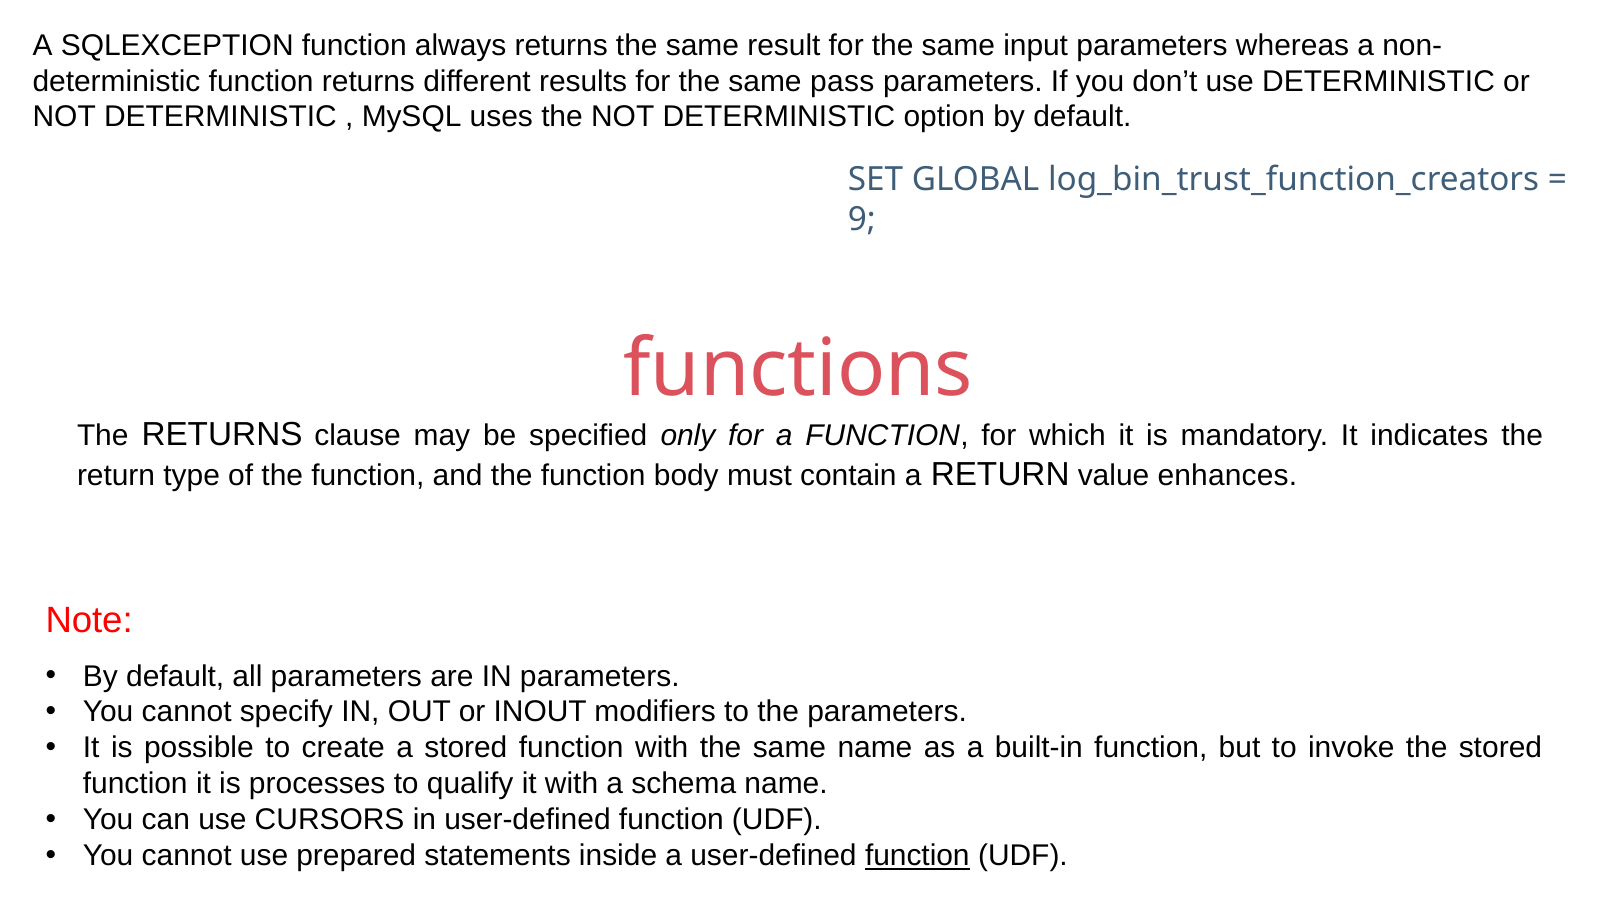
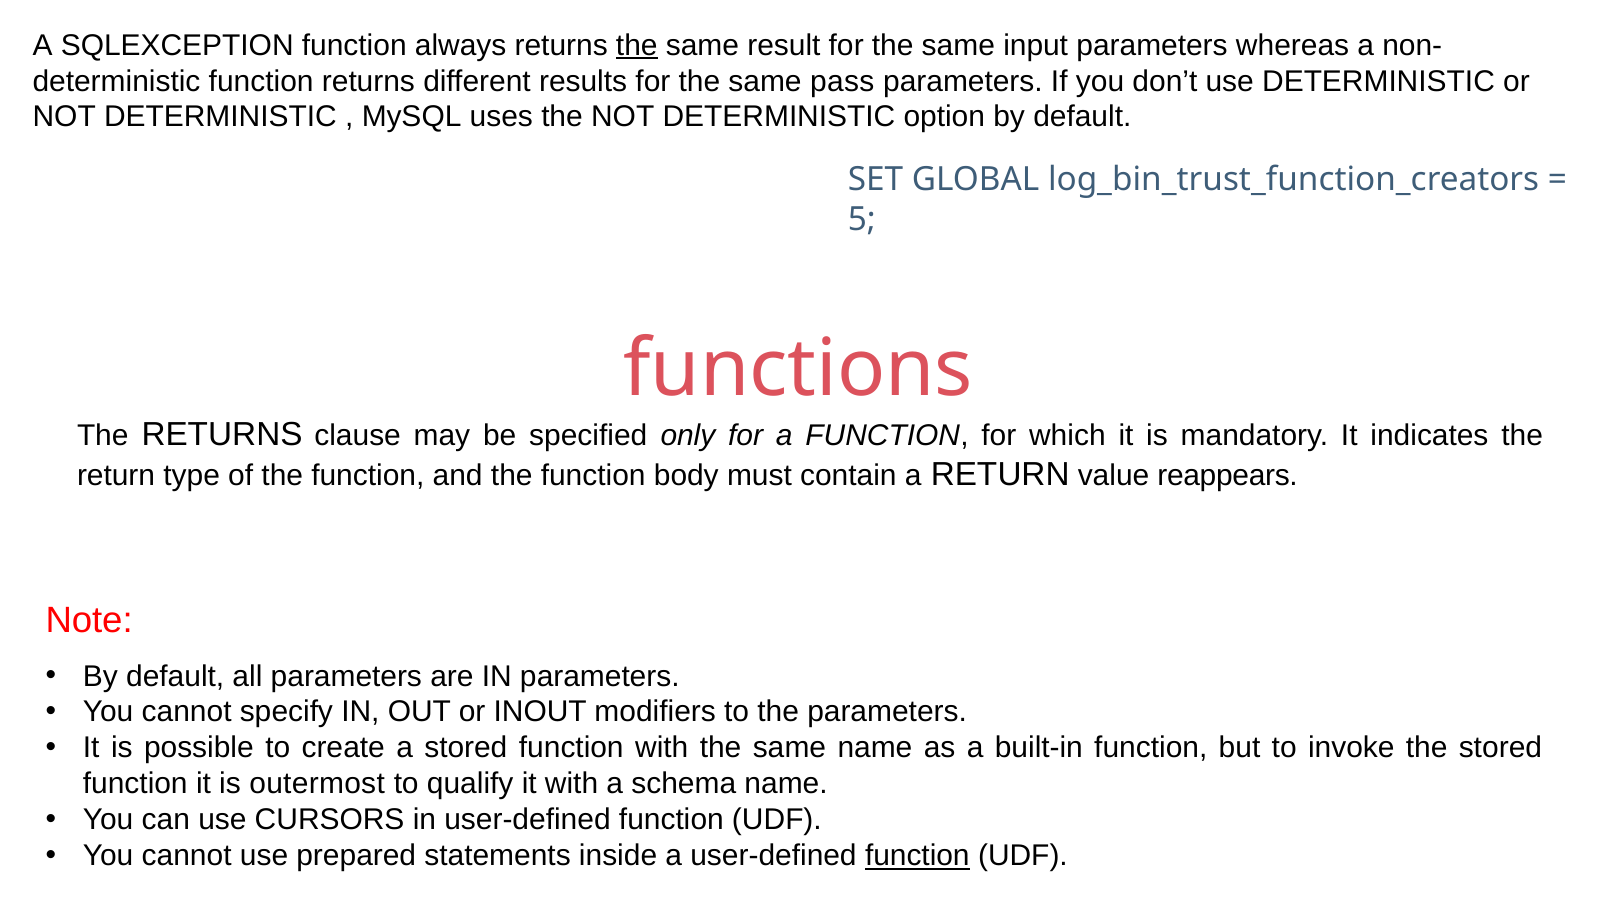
the underline: none -> present (637, 45)
9: 9 -> 5 (862, 220)
enhances: enhances -> reappears (1228, 476)
processes: processes -> outermost (317, 784)
